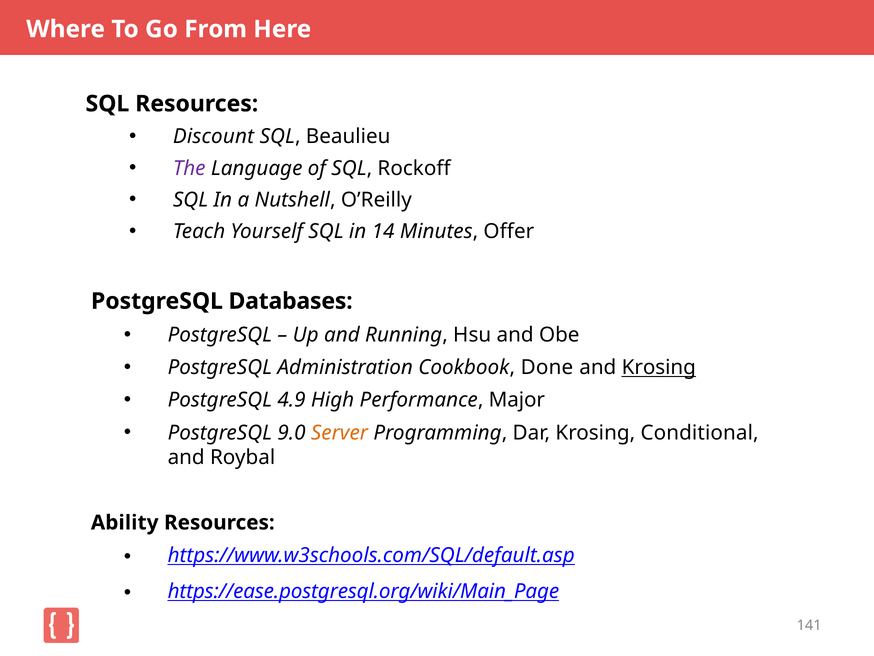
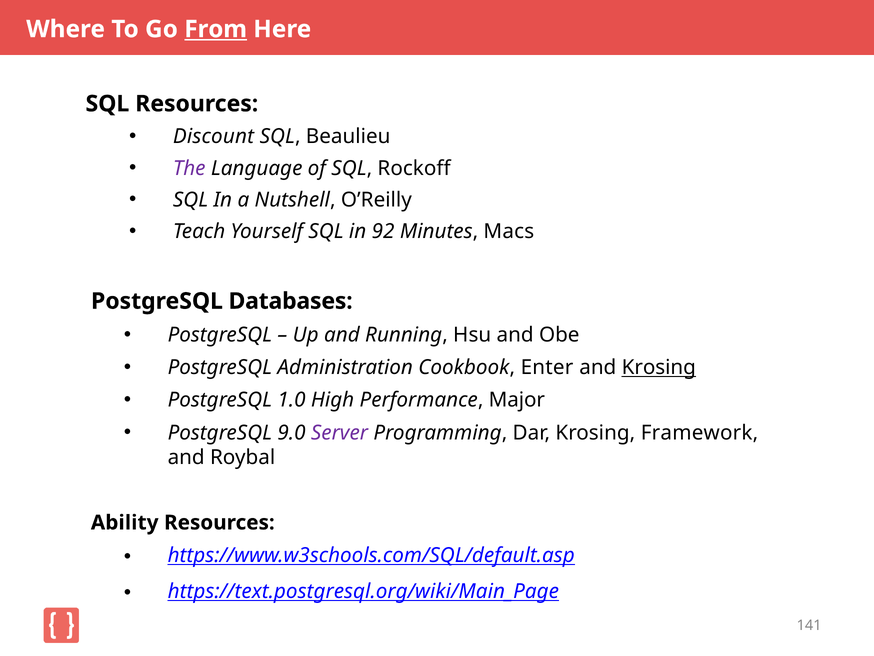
From underline: none -> present (216, 29)
14: 14 -> 92 (383, 231)
Offer: Offer -> Macs (509, 231)
Done: Done -> Enter (547, 367)
4.9: 4.9 -> 1.0 (291, 400)
Server colour: orange -> purple (339, 432)
Conditional: Conditional -> Framework (700, 432)
https://ease.postgresql.org/wiki/Main_Page: https://ease.postgresql.org/wiki/Main_Page -> https://text.postgresql.org/wiki/Main_Page (363, 591)
